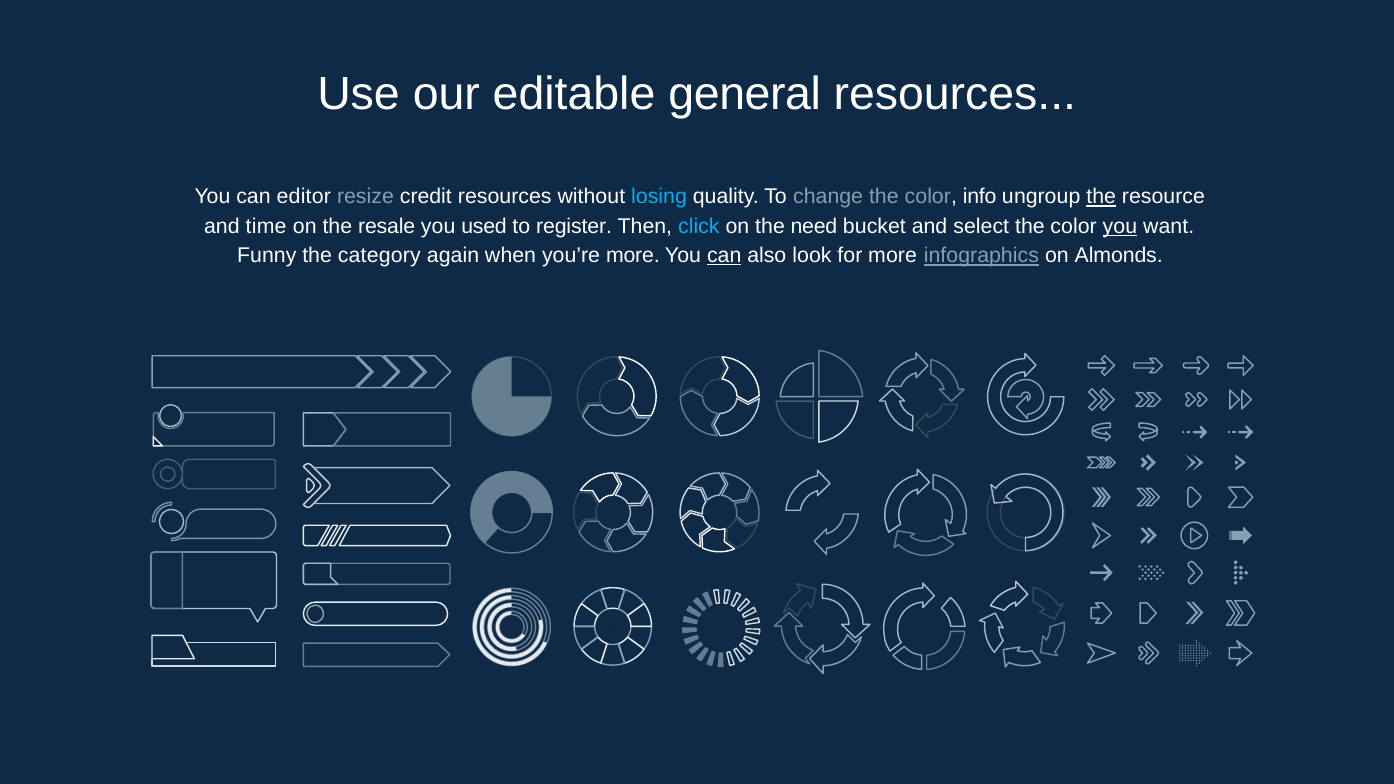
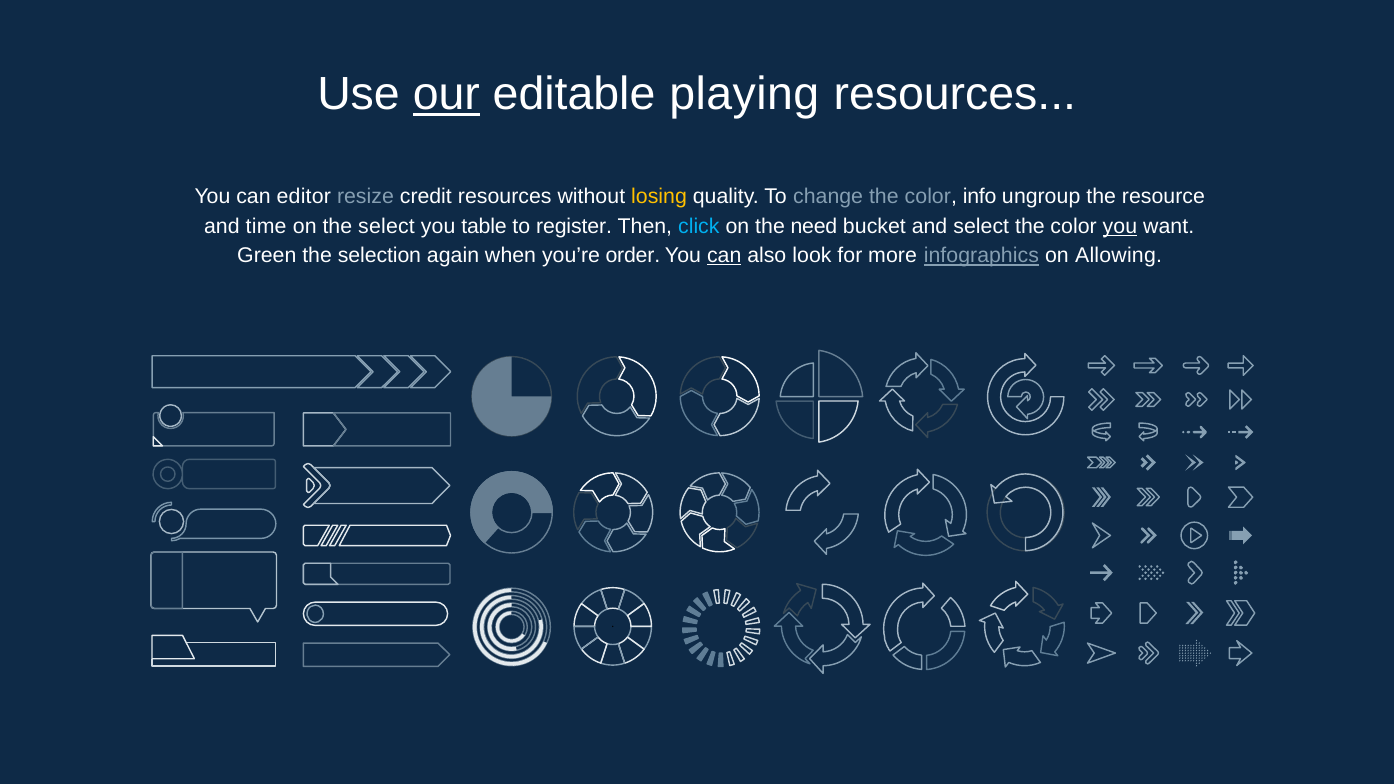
our underline: none -> present (446, 94)
general: general -> playing (744, 94)
losing colour: light blue -> yellow (659, 197)
the underline: present -> none (1101, 197)
the resale: resale -> select (386, 226)
used: used -> table (484, 226)
Funny: Funny -> Green (267, 256)
category: category -> selection (379, 256)
you’re more: more -> order (633, 256)
Almonds: Almonds -> Allowing (1119, 256)
